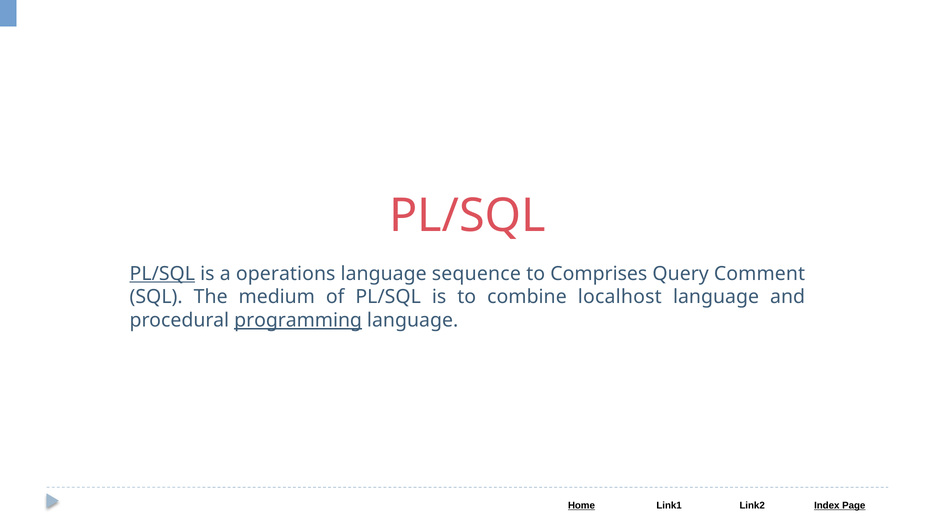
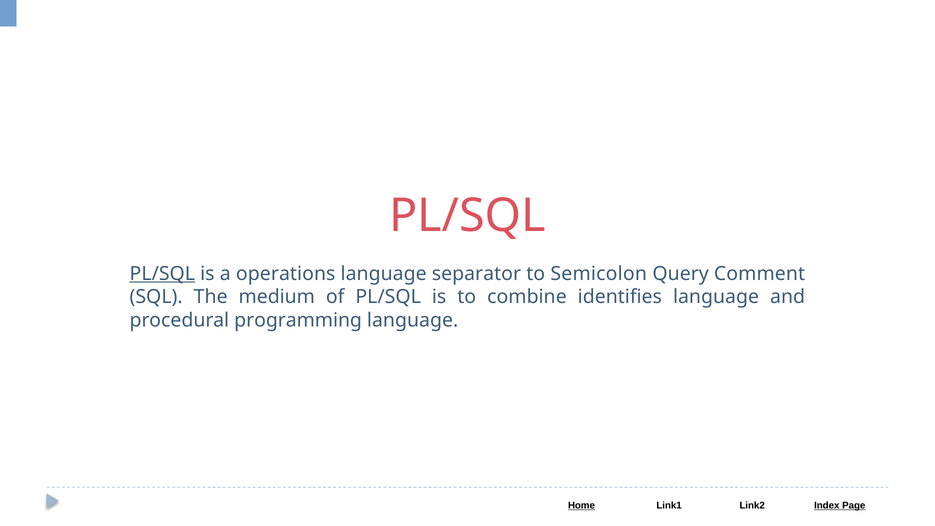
sequence: sequence -> separator (476, 274)
Comprises: Comprises -> Semicolon (599, 274)
localhost: localhost -> identifies (620, 297)
programming underline: present -> none (298, 320)
